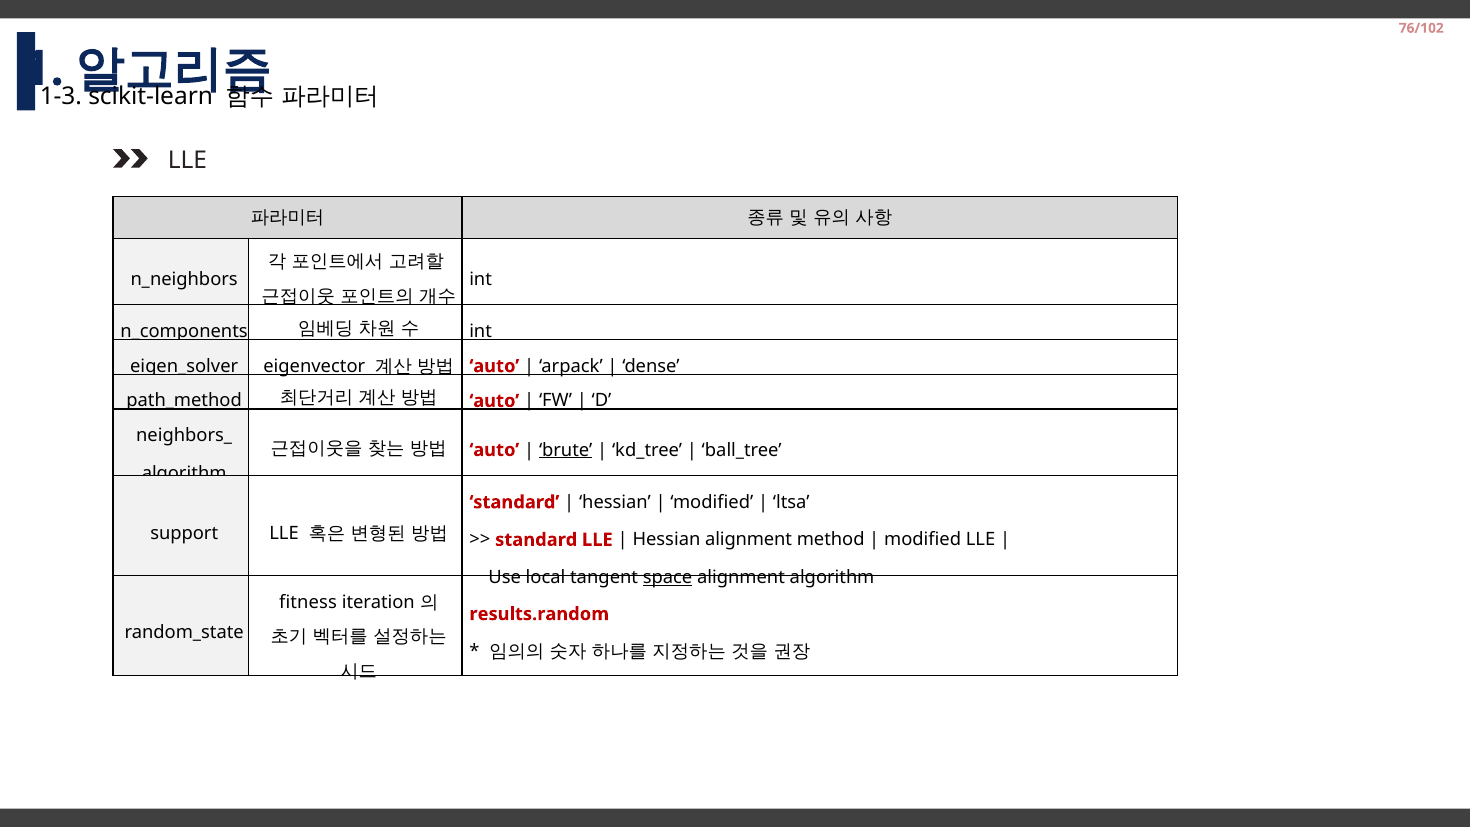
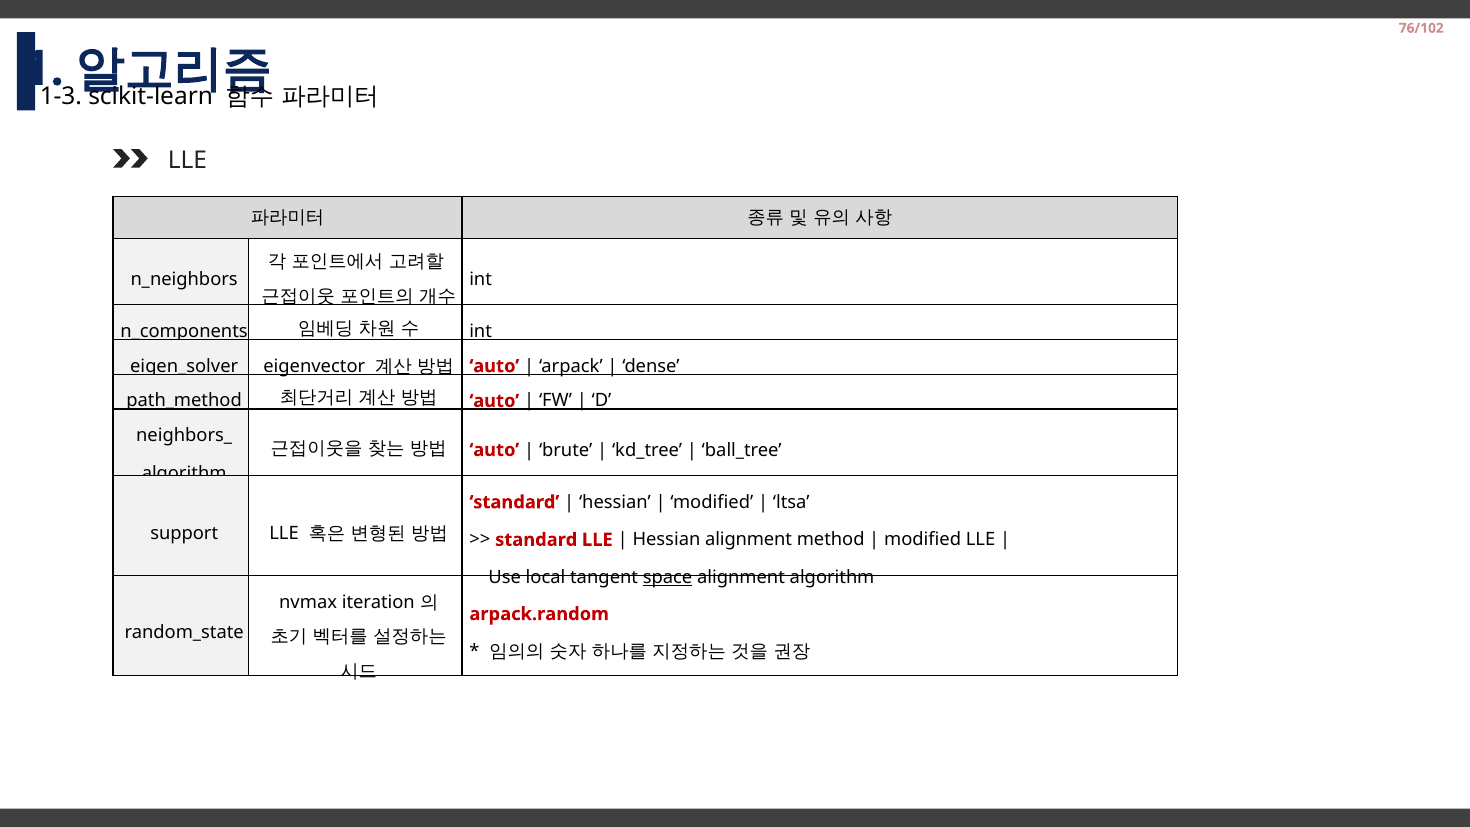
brute underline: present -> none (566, 450)
fitness: fitness -> nvmax (308, 602)
results.random: results.random -> arpack.random (539, 614)
